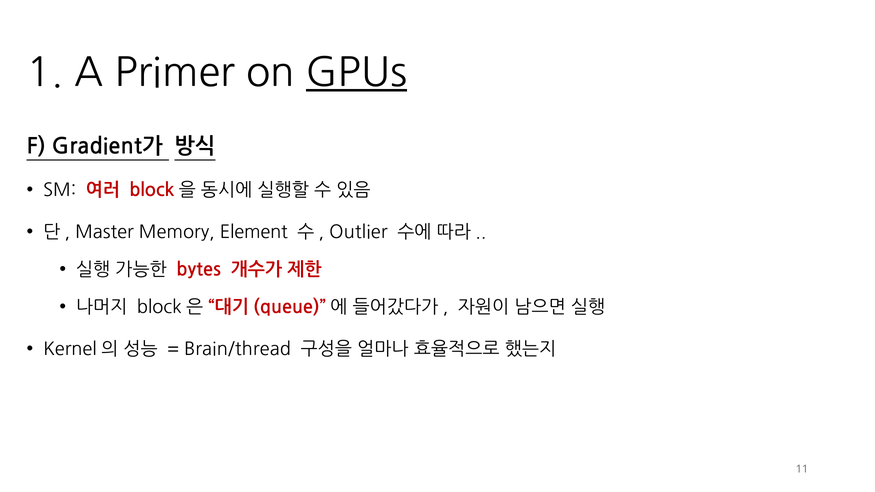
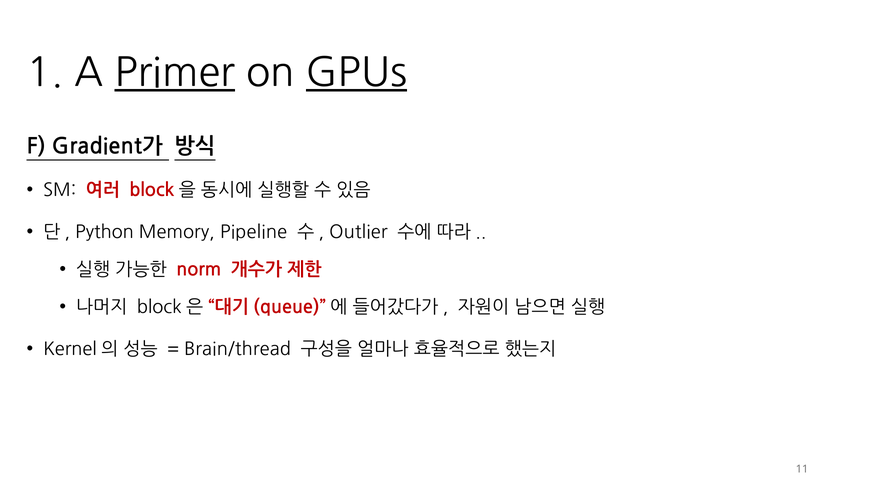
Primer underline: none -> present (175, 73)
Master: Master -> Python (104, 232)
Element: Element -> Pipeline (254, 232)
bytes: bytes -> norm (199, 270)
